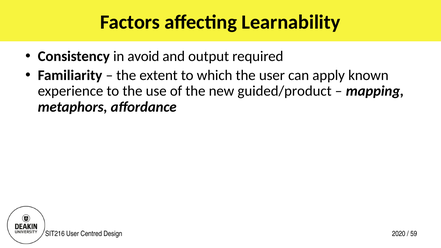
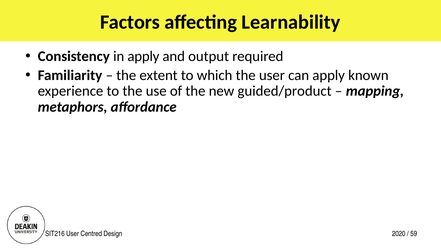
in avoid: avoid -> apply (143, 56)
